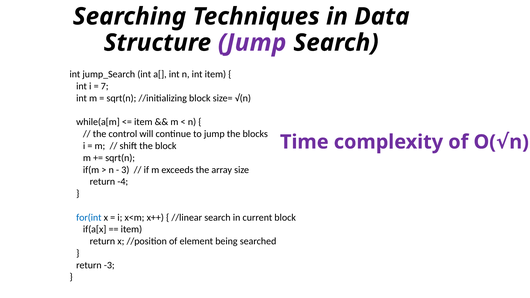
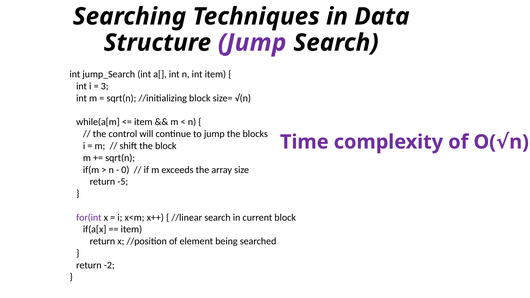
7: 7 -> 3 (105, 86)
3: 3 -> 0 (125, 170)
-4: -4 -> -5 (123, 182)
for(int colour: blue -> purple (89, 218)
-3: -3 -> -2 (109, 265)
